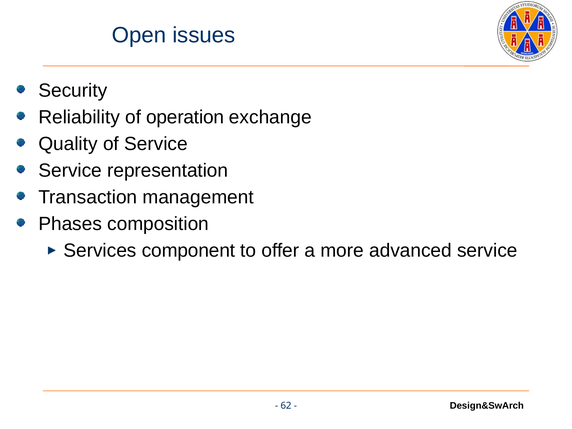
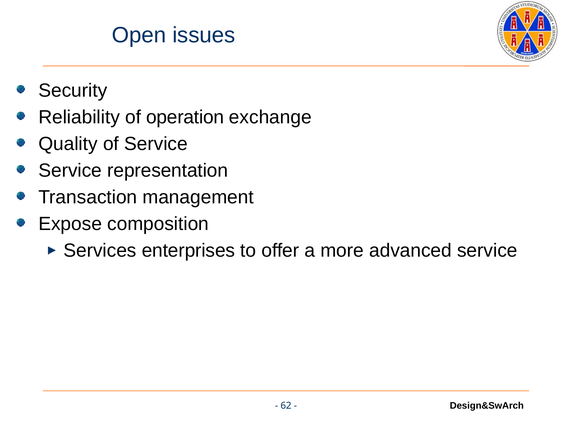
Phases: Phases -> Expose (70, 224)
component: component -> enterprises (188, 251)
